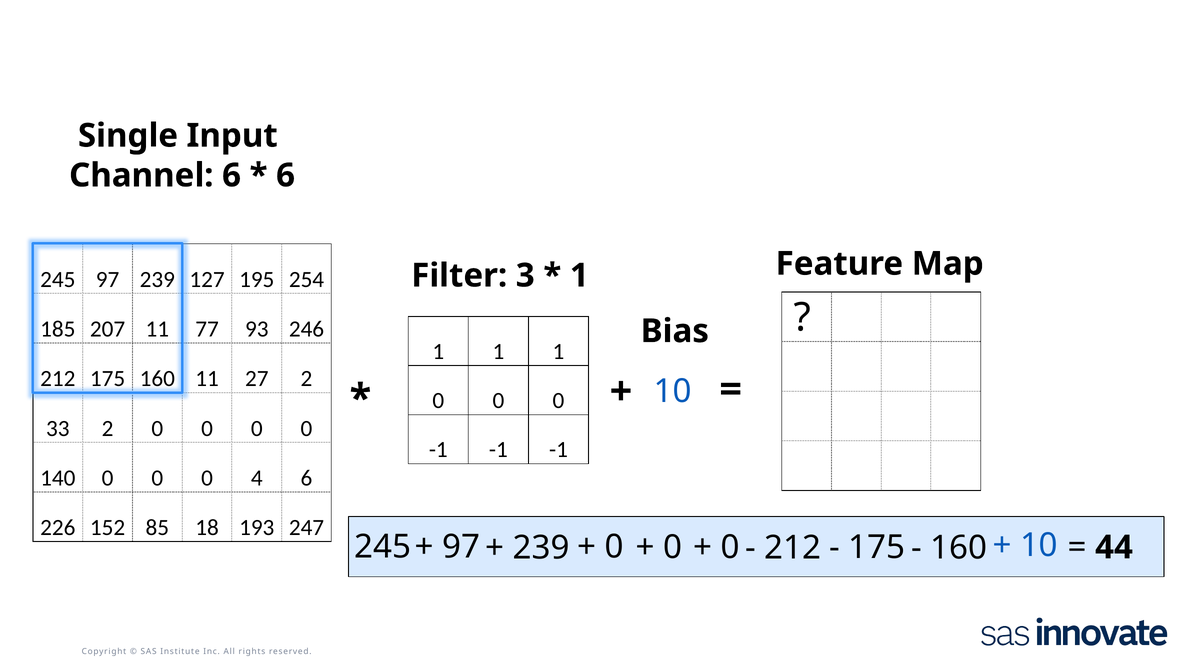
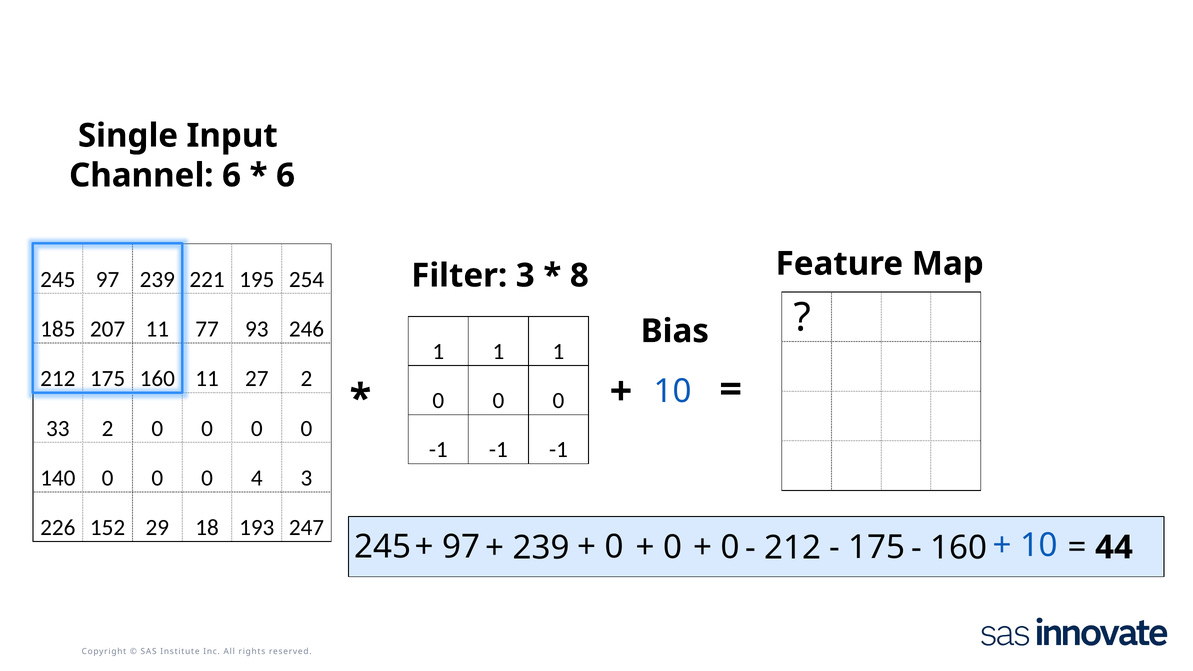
127: 127 -> 221 (207, 279)
1: 1 -> 8 (579, 276)
4 6: 6 -> 3 (306, 478)
85: 85 -> 29 (157, 528)
